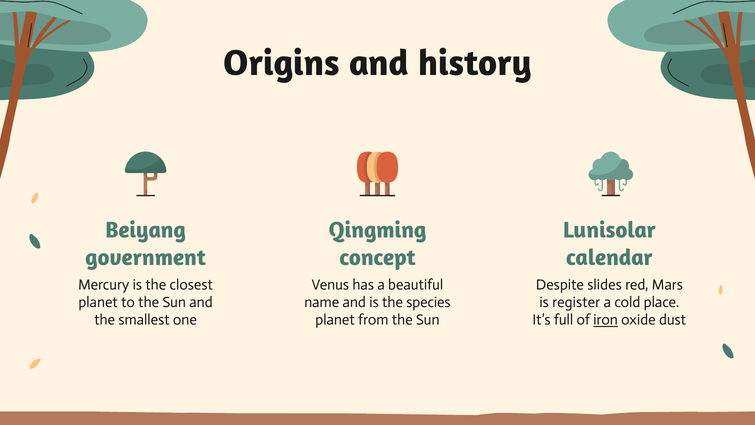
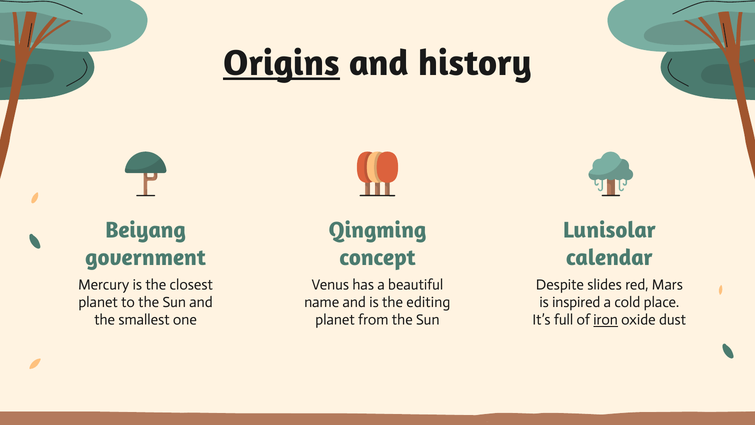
Origins underline: none -> present (281, 63)
species: species -> editing (428, 302)
register: register -> inspired (576, 302)
